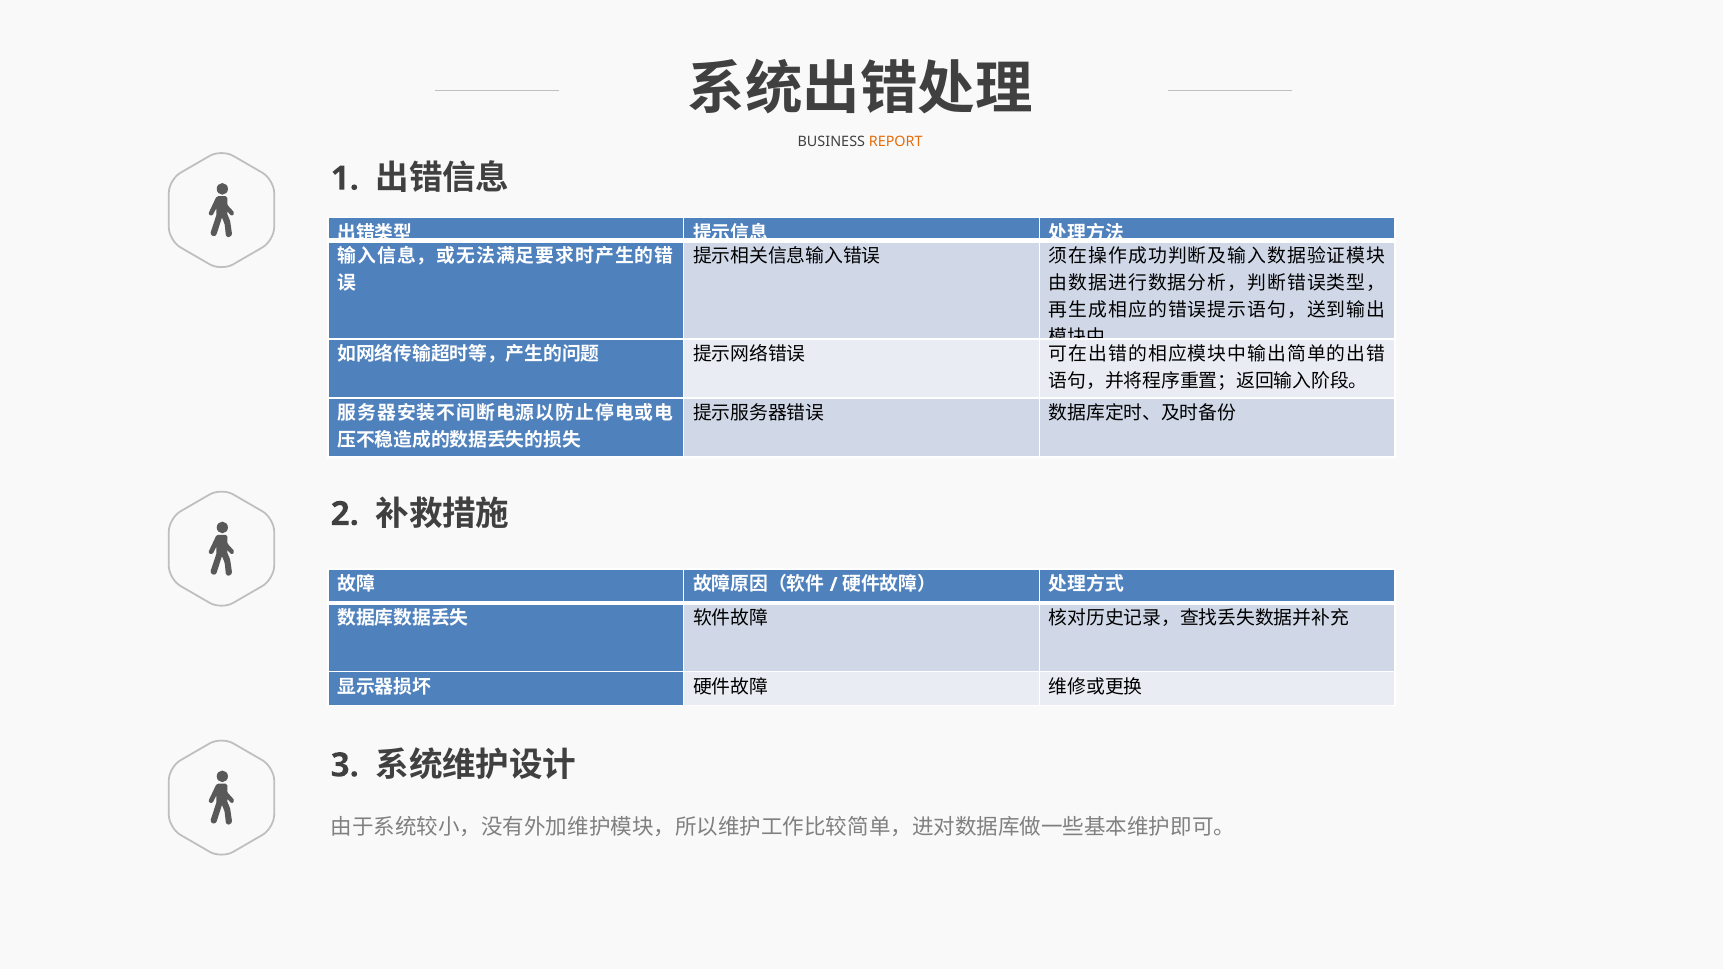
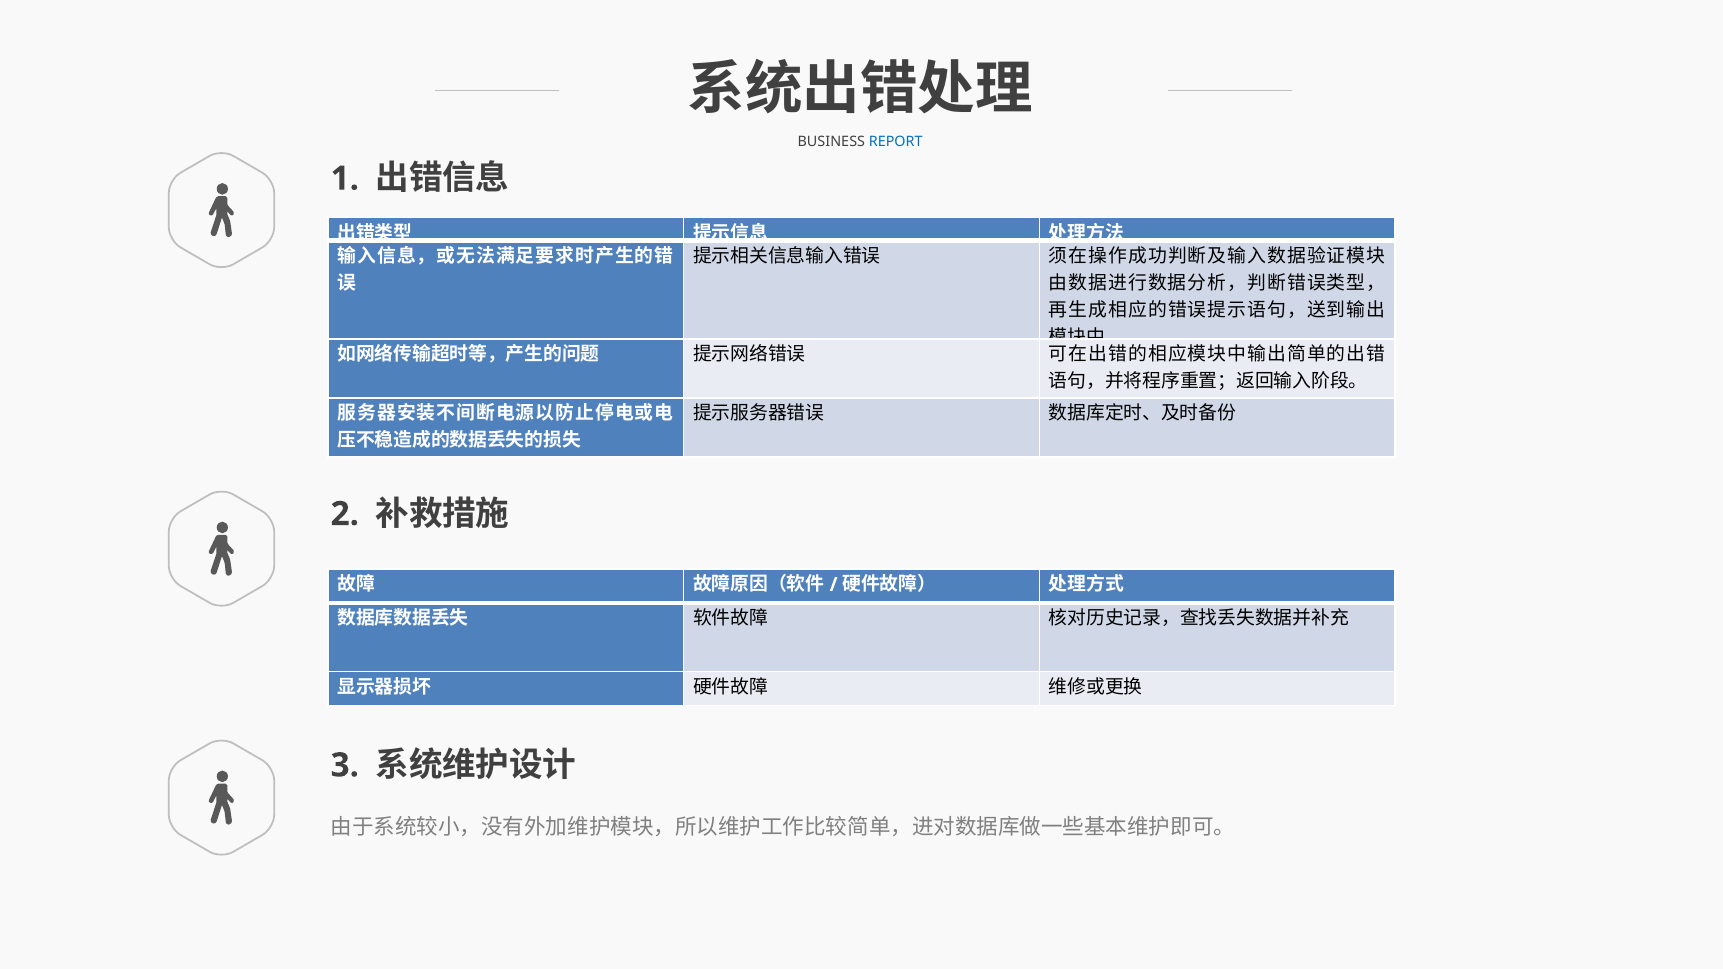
REPORT colour: orange -> blue (896, 142)
